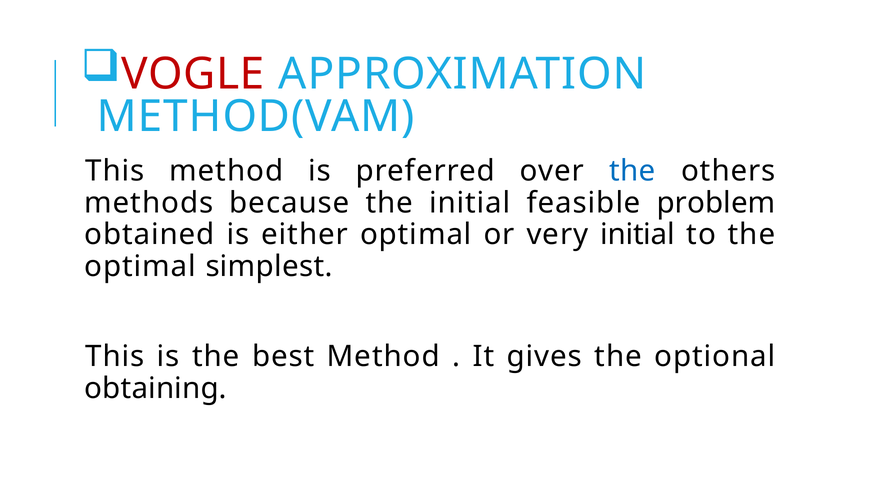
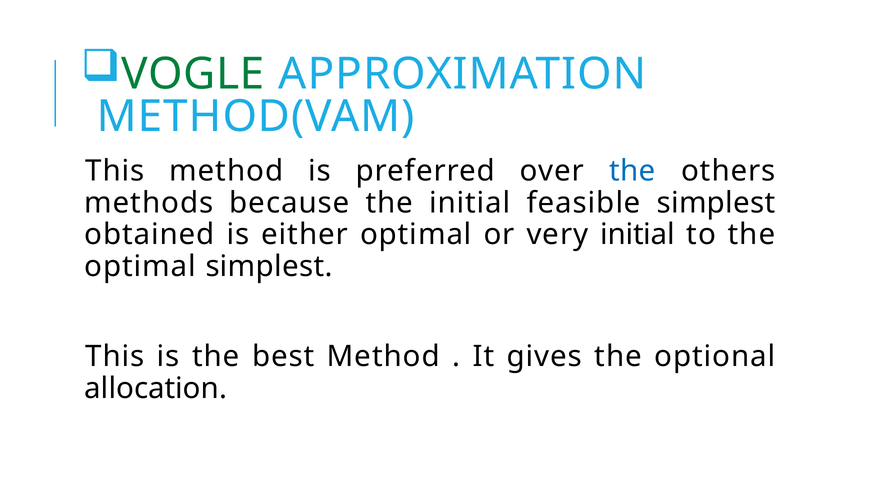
VOGLE colour: red -> green (193, 74)
feasible problem: problem -> simplest (716, 203)
obtaining: obtaining -> allocation (156, 388)
